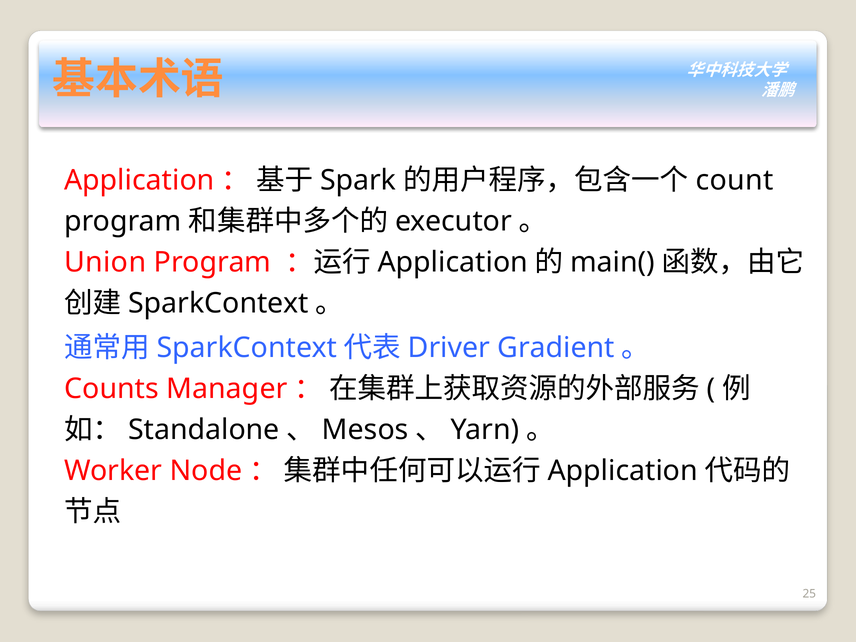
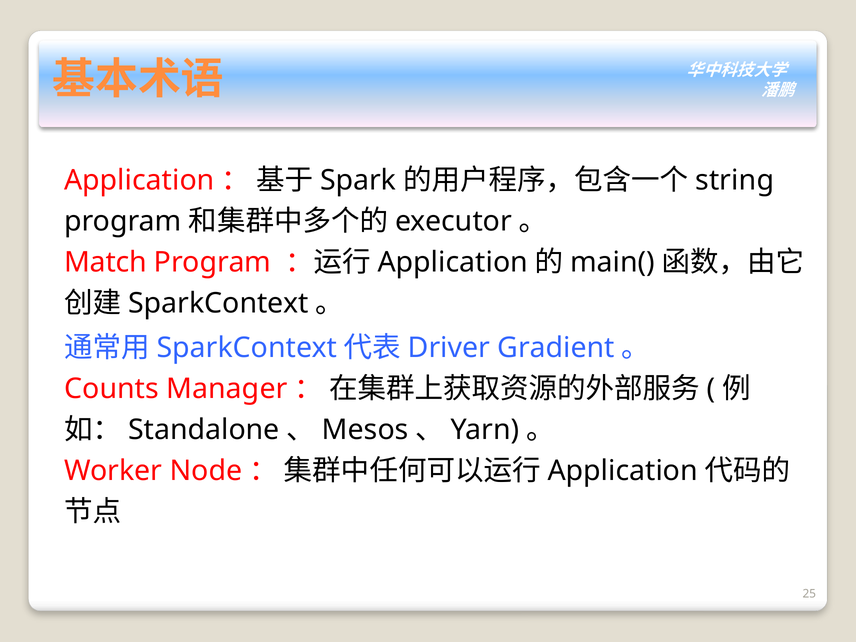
count: count -> string (735, 180)
Union: Union -> Match (105, 262)
